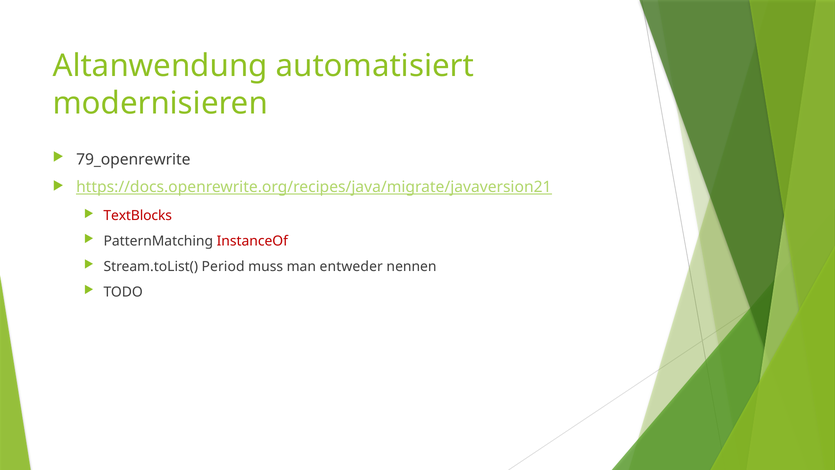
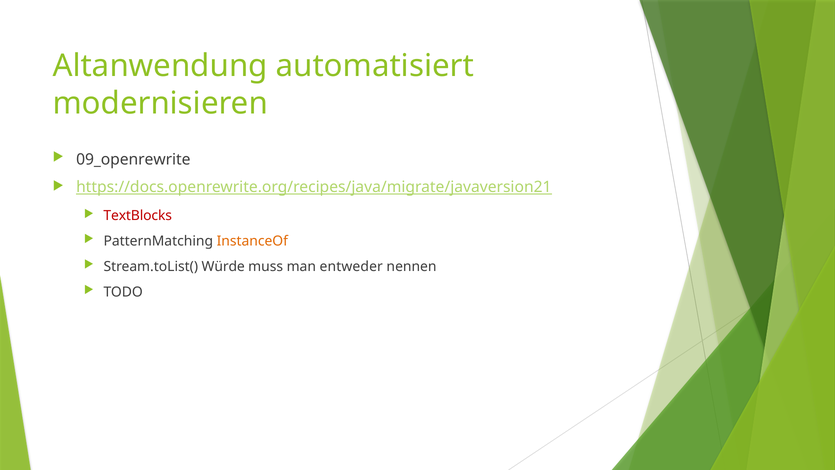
79_openrewrite: 79_openrewrite -> 09_openrewrite (133, 159)
InstanceOf colour: red -> orange (252, 241)
Period: Period -> Würde (223, 267)
